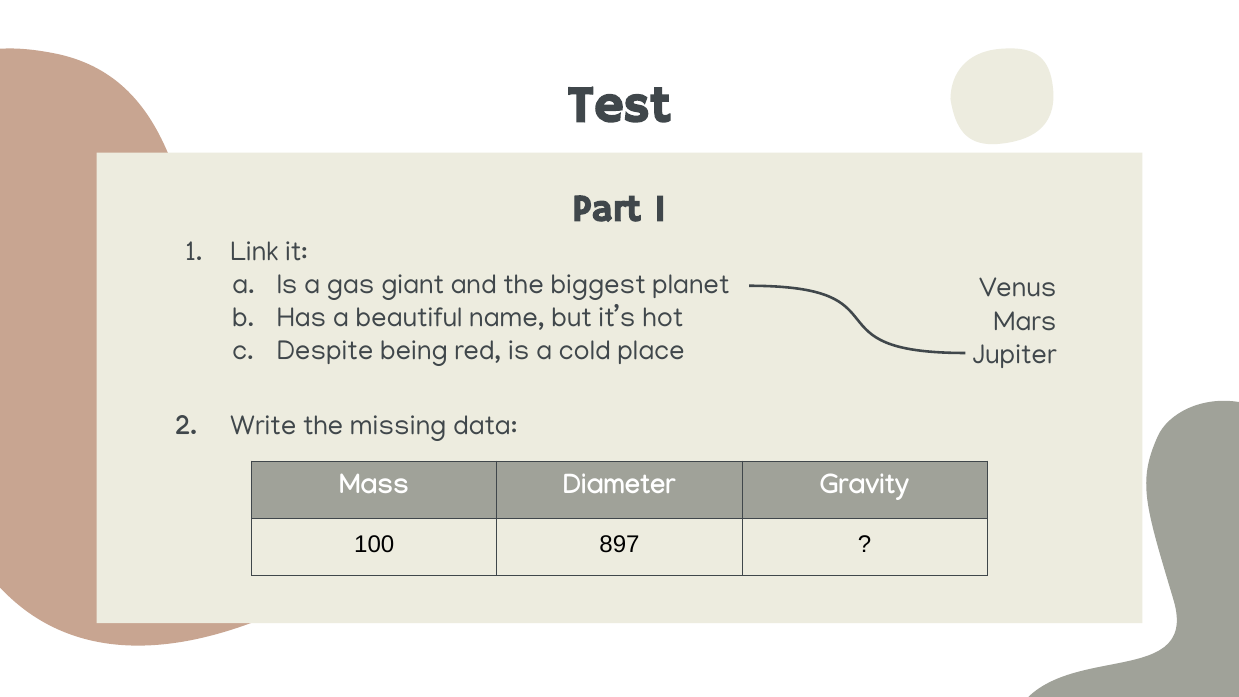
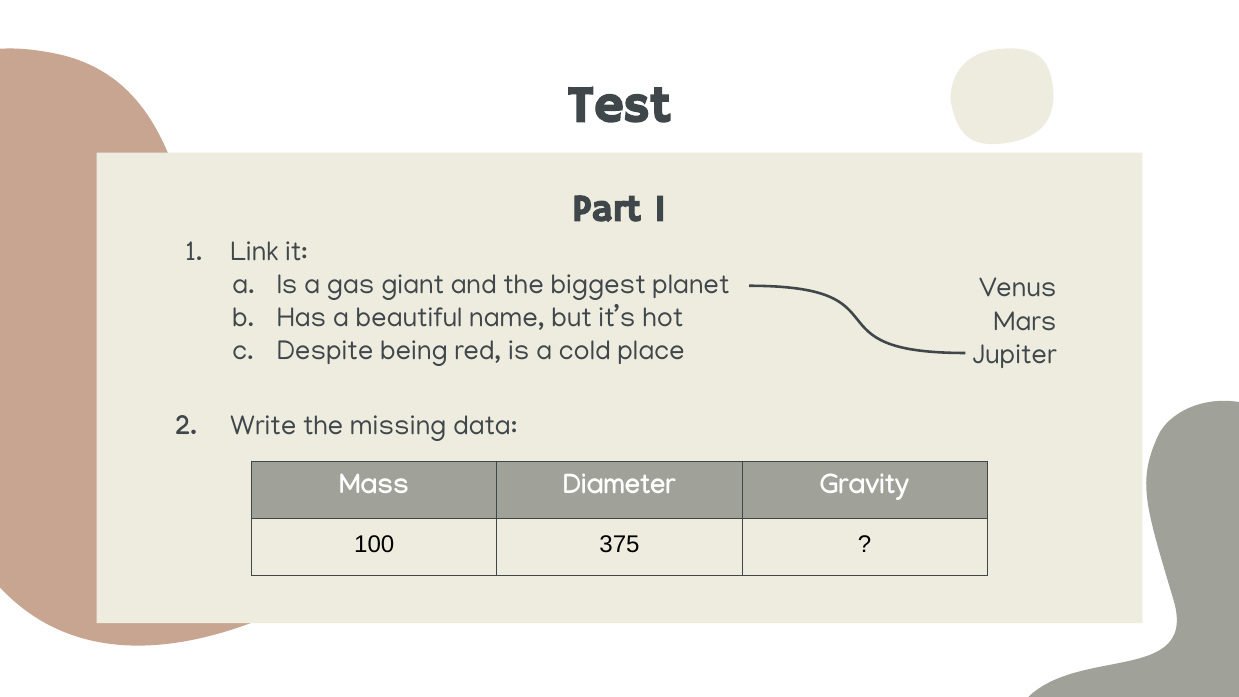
897: 897 -> 375 (619, 544)
